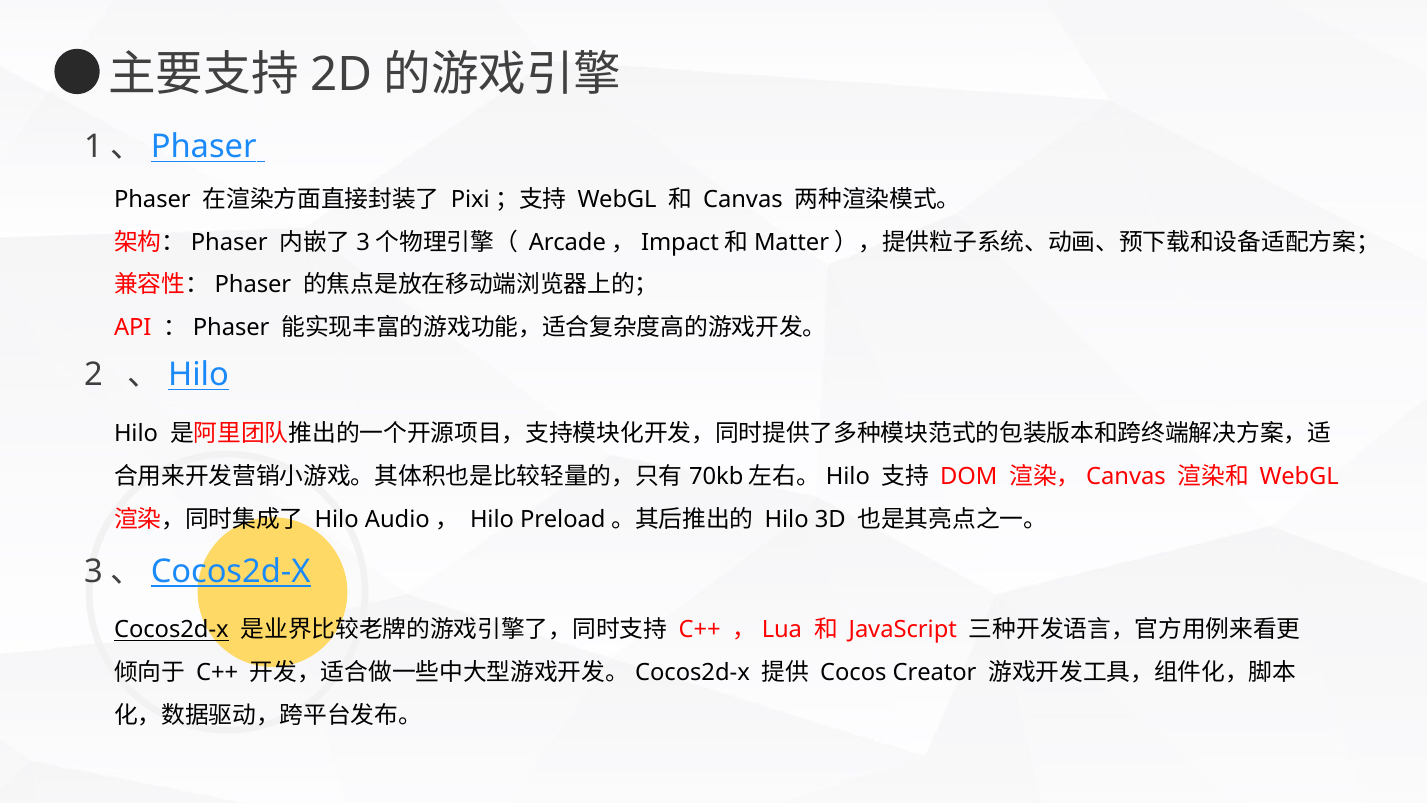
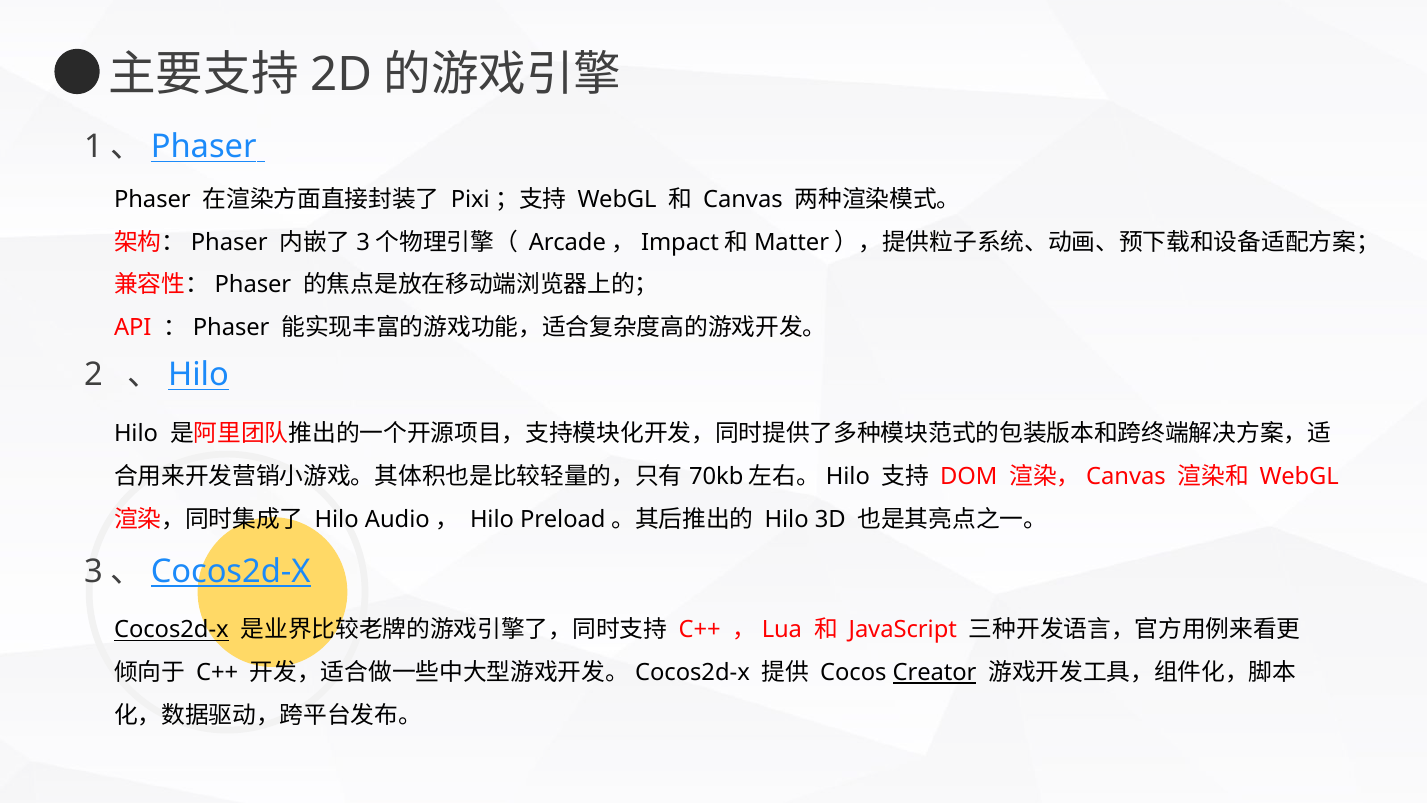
Creator underline: none -> present (934, 673)
